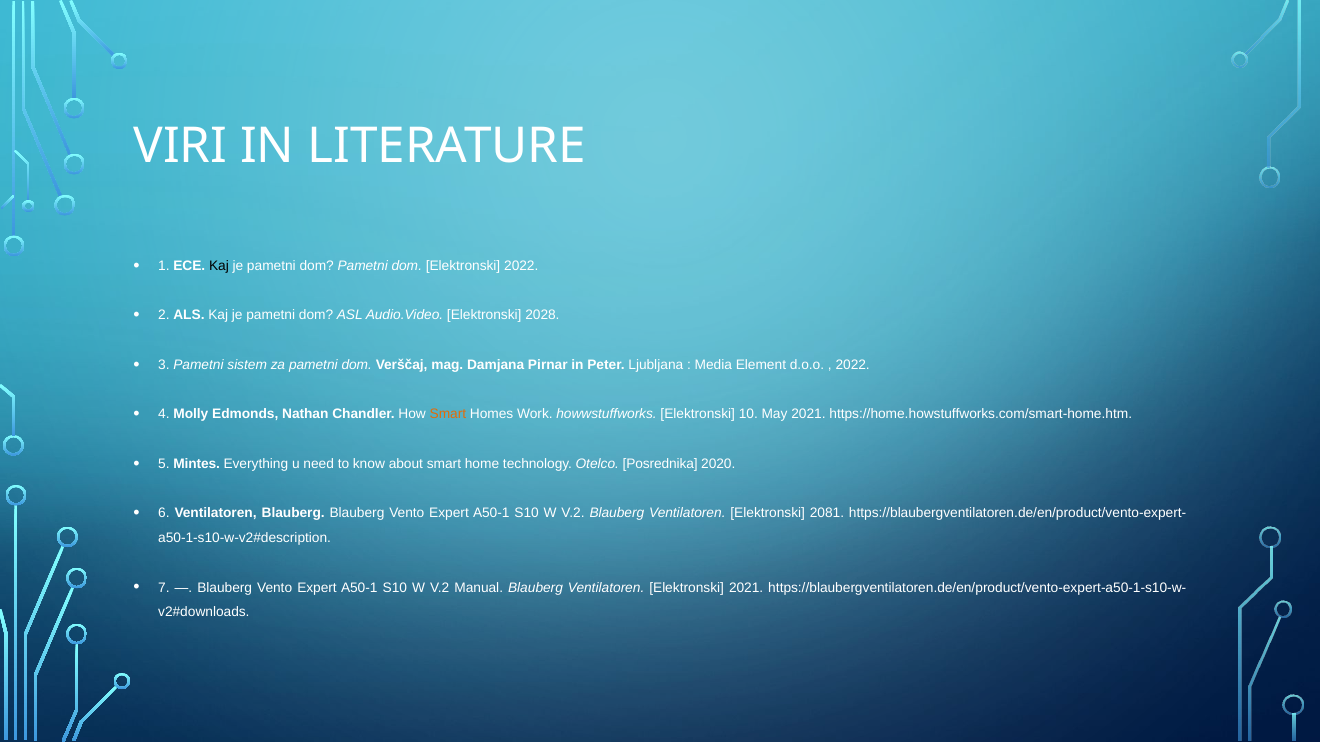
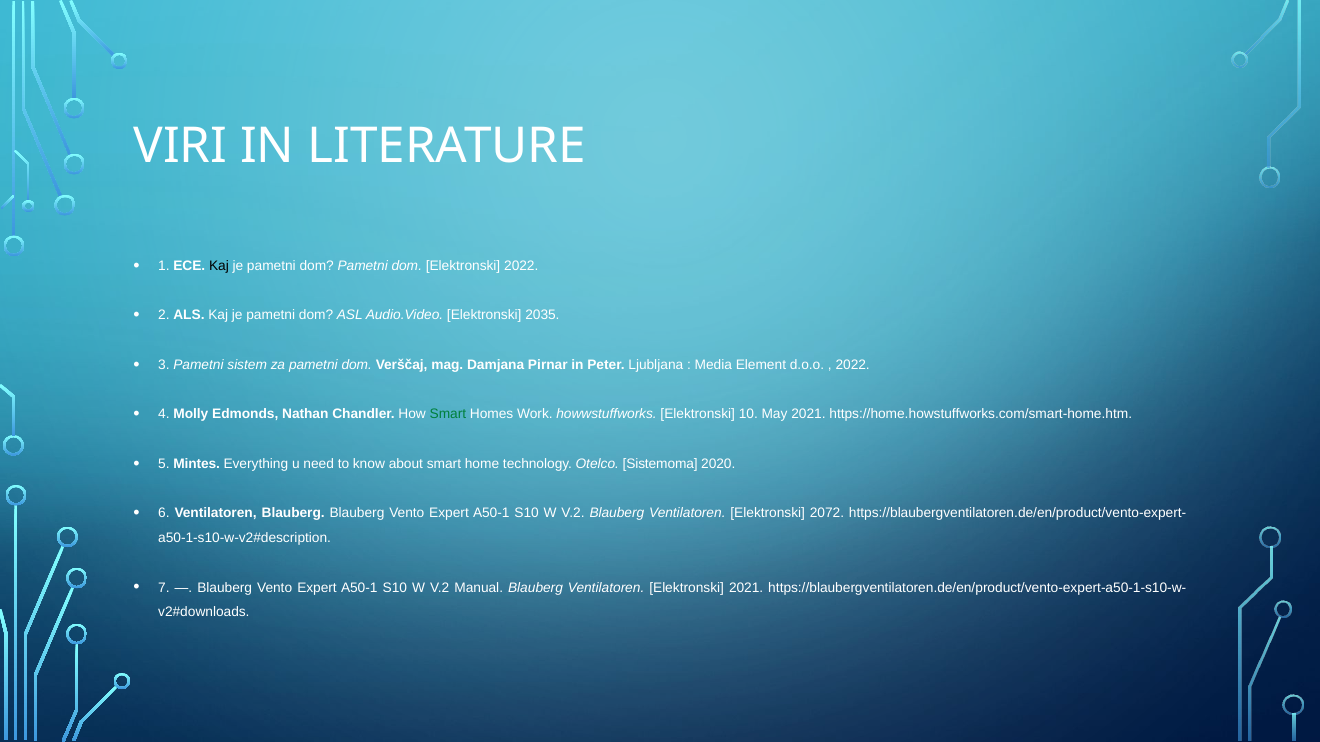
2028: 2028 -> 2035 (542, 316)
Smart colour: orange -> green (448, 415)
Posrednika: Posrednika -> Sistemoma (660, 464)
2081: 2081 -> 2072 (827, 514)
